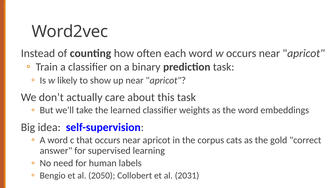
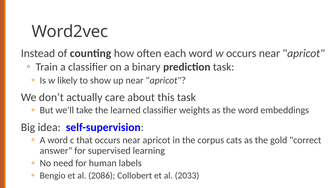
2050: 2050 -> 2086 (102, 175)
2031: 2031 -> 2033 (187, 175)
